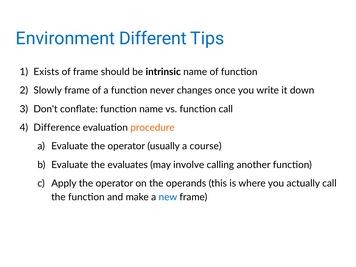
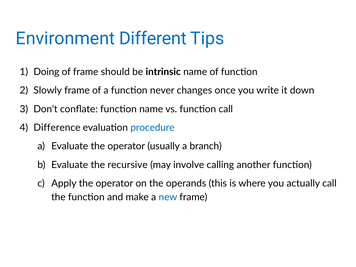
Exists: Exists -> Doing (46, 72)
procedure colour: orange -> blue (152, 128)
course: course -> branch (206, 146)
evaluates: evaluates -> recursive (128, 165)
